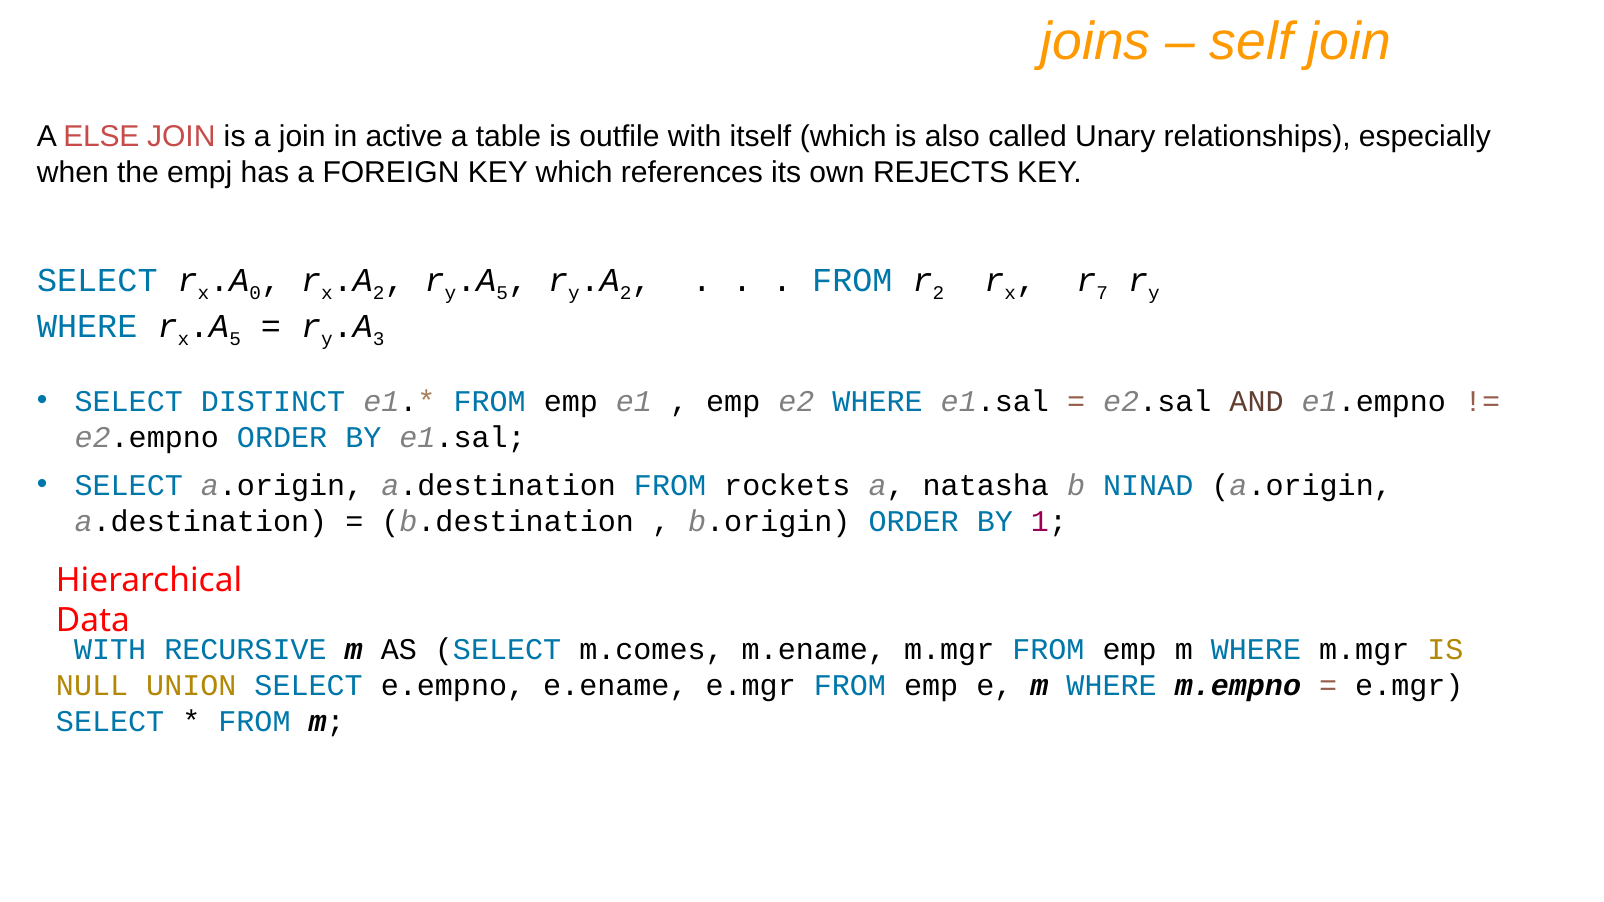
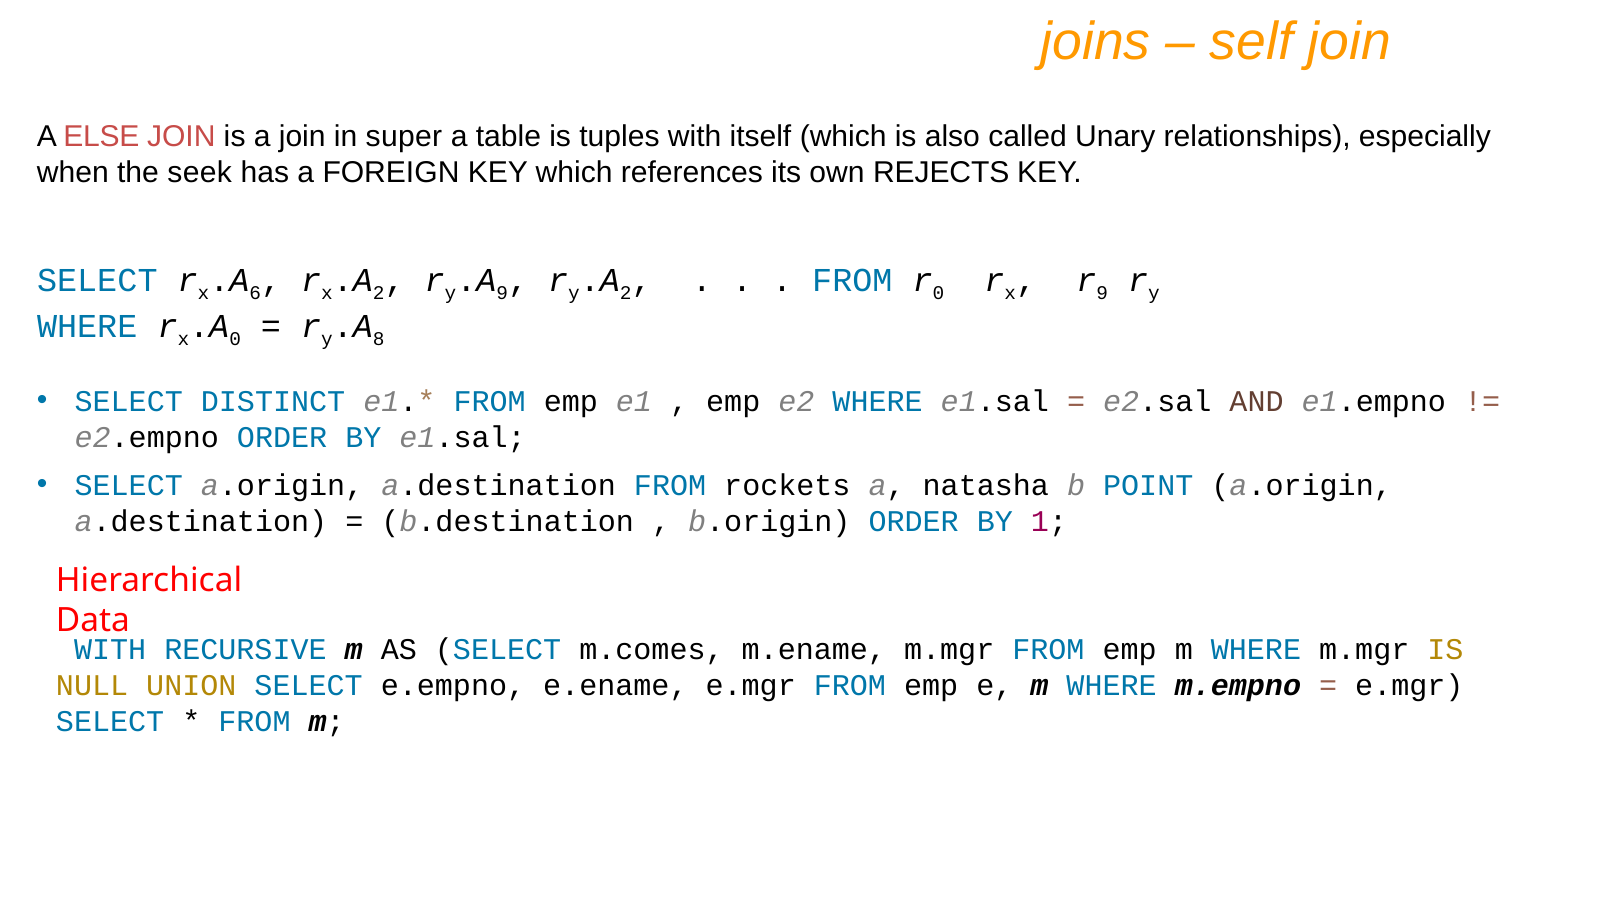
active: active -> super (404, 136)
outfile: outfile -> tuples (619, 136)
empj: empj -> seek (200, 172)
0: 0 -> 6 (255, 293)
5: 5 -> 9 (502, 293)
2: 2 -> 0 (939, 293)
7: 7 -> 9 (1102, 293)
5: 5 -> 0 (235, 339)
3: 3 -> 8 (379, 339)
NINAD: NINAD -> POINT (1148, 486)
